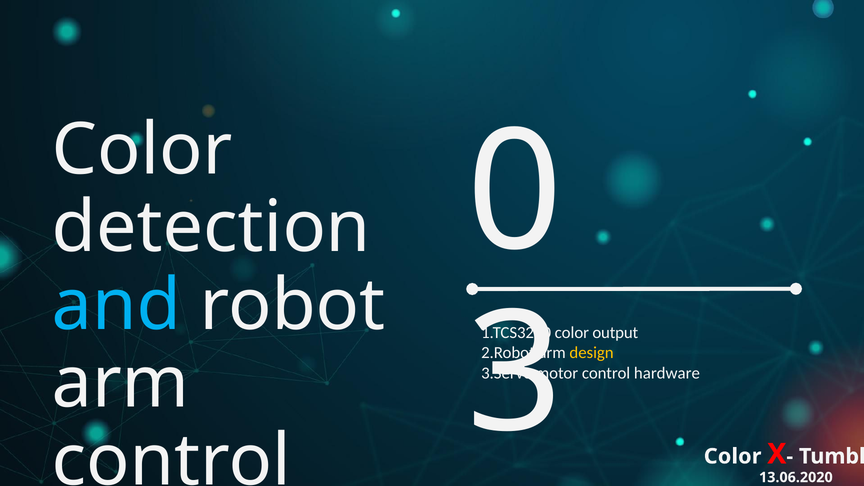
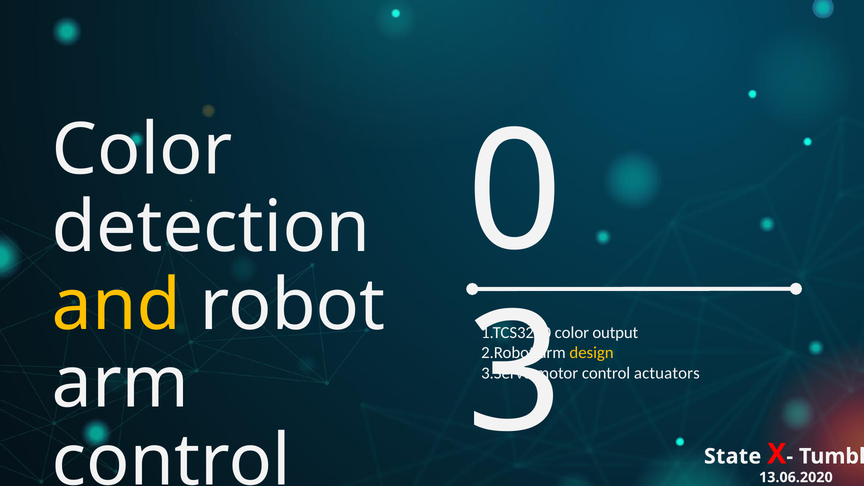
and colour: light blue -> yellow (116, 305)
Color: Color -> State (733, 456)
hardware: hardware -> actuators (667, 373)
